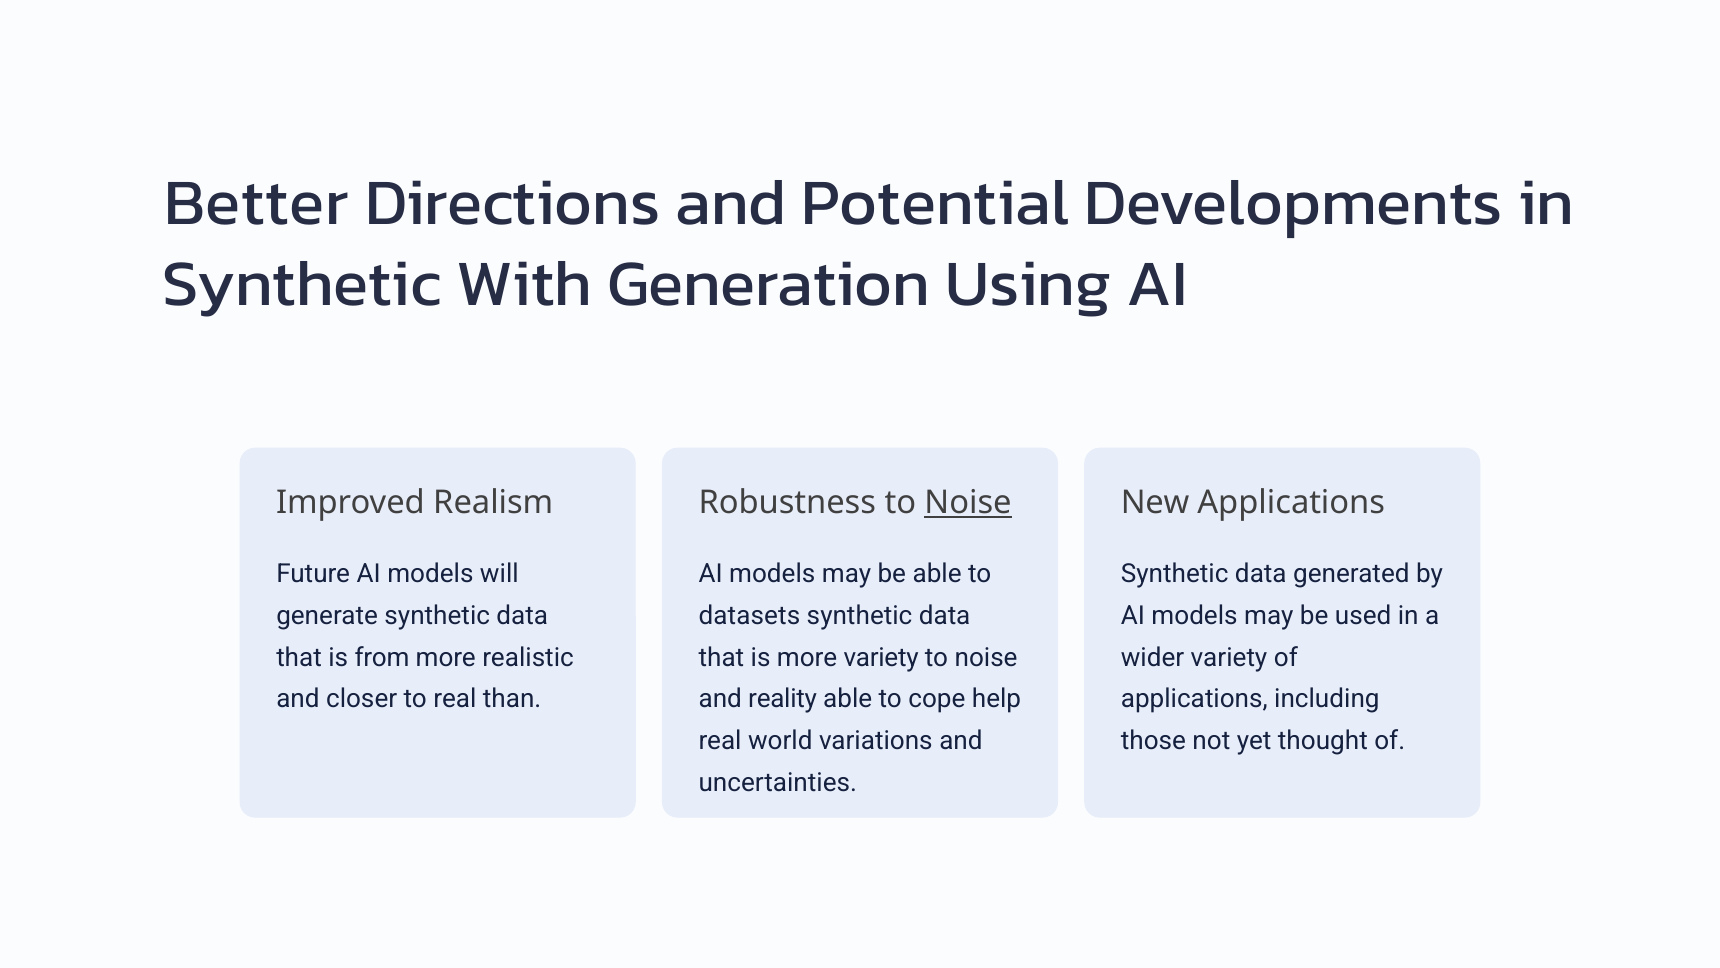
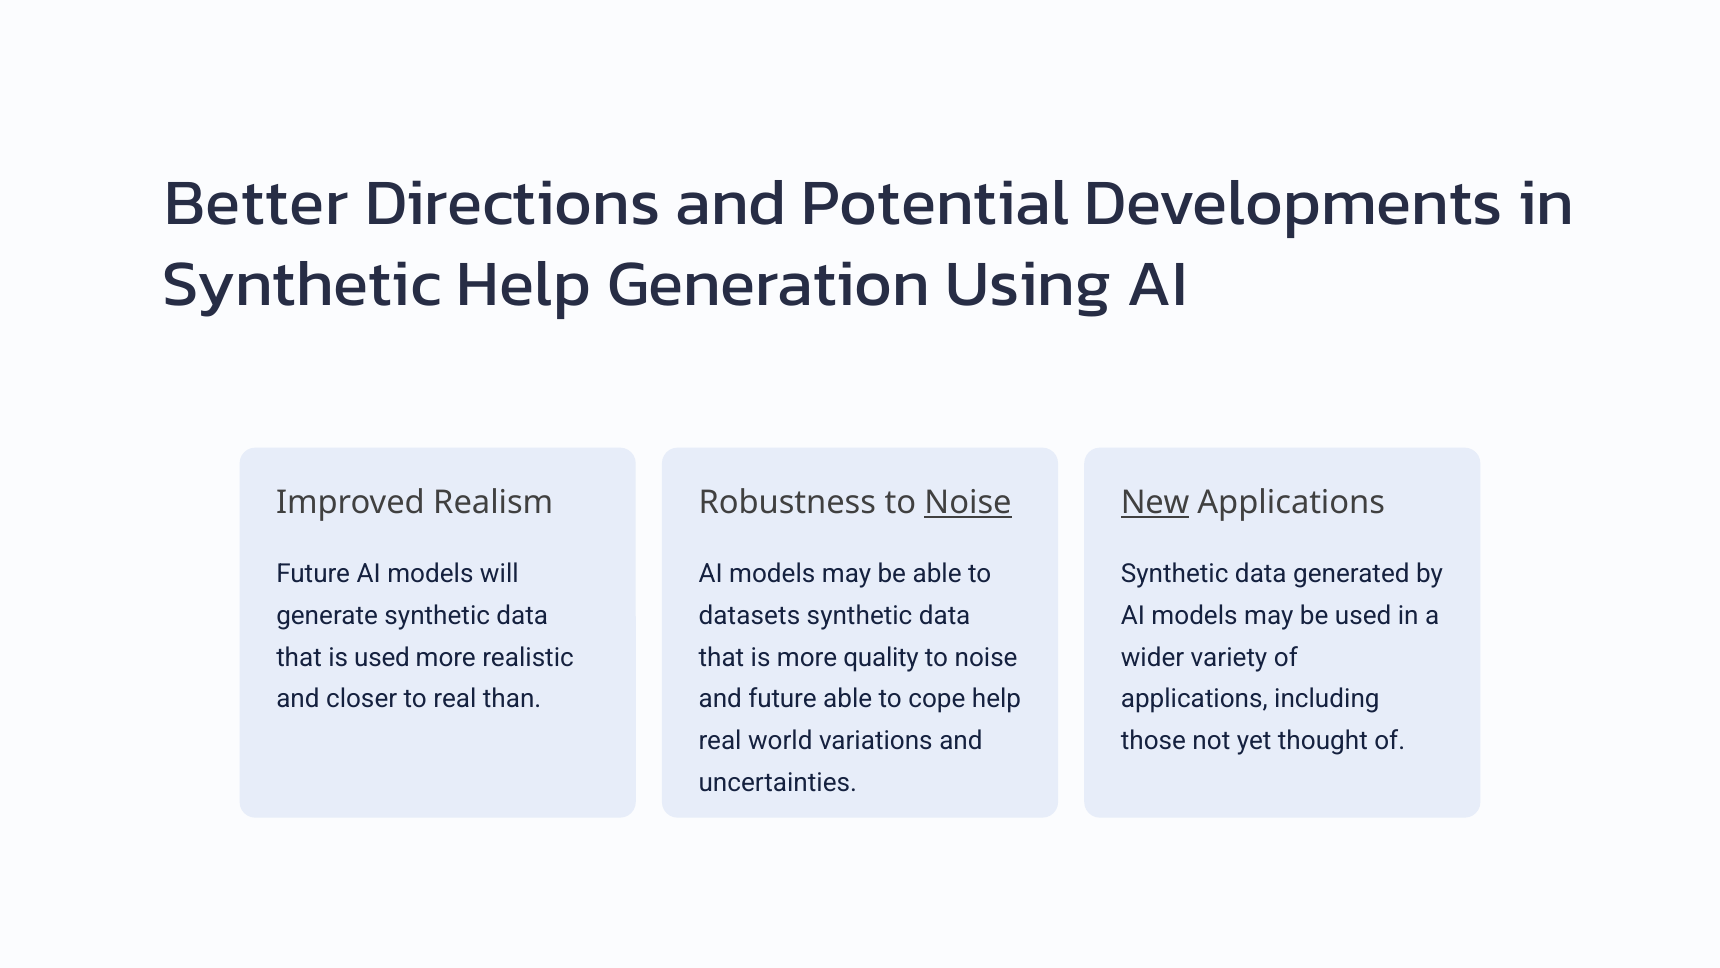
Synthetic With: With -> Help (524, 284)
New underline: none -> present (1155, 502)
is from: from -> used (382, 657)
more variety: variety -> quality (881, 657)
and reality: reality -> future (783, 699)
